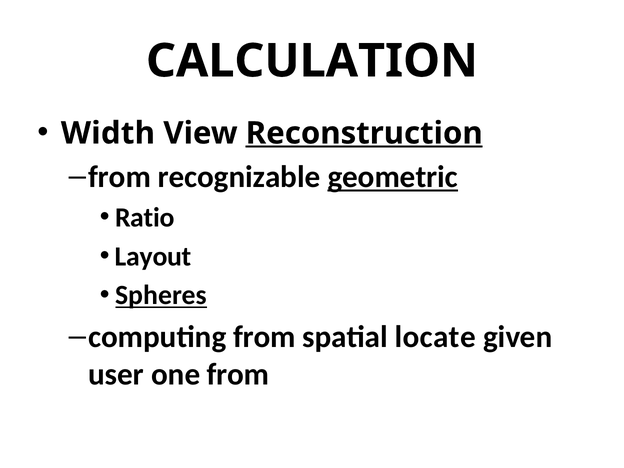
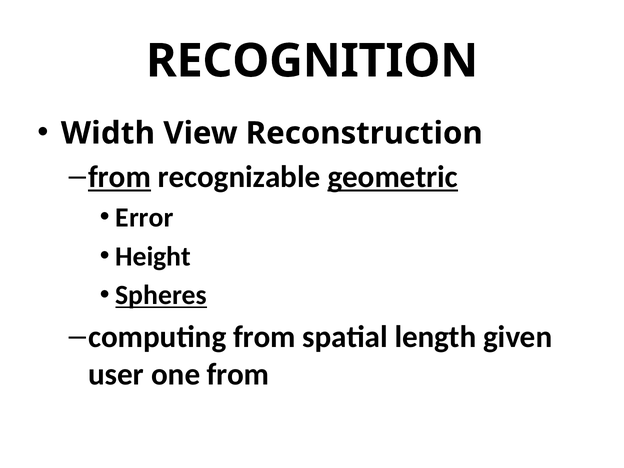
CALCULATION: CALCULATION -> RECOGNITION (312, 61)
Reconstruction underline: present -> none (364, 133)
from underline: none -> present (120, 177)
Ratio: Ratio -> Error (145, 218)
Layout: Layout -> Height (153, 256)
locate: locate -> length (436, 337)
